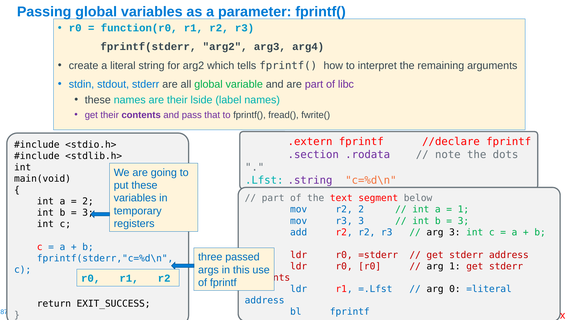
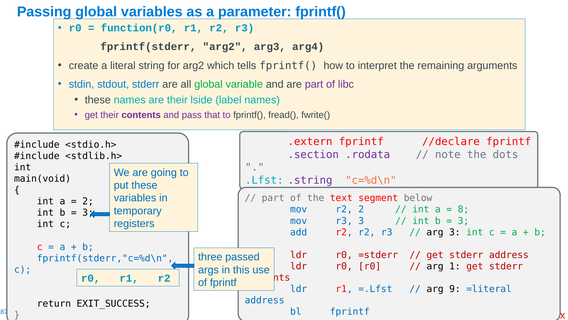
1: 1 -> 8 (463, 209)
0: 0 -> 9 (455, 289)
